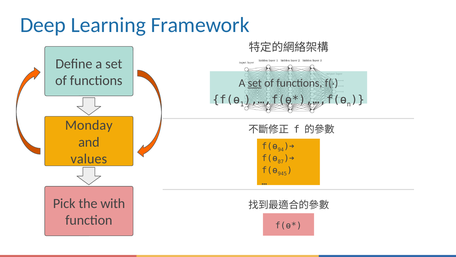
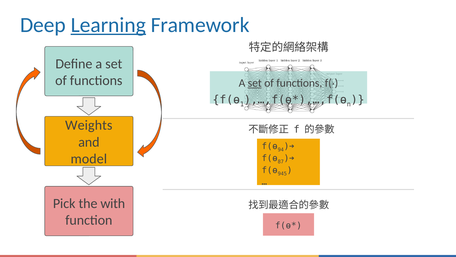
Learning underline: none -> present (108, 25)
Monday: Monday -> Weights (89, 125)
values: values -> model (89, 159)
